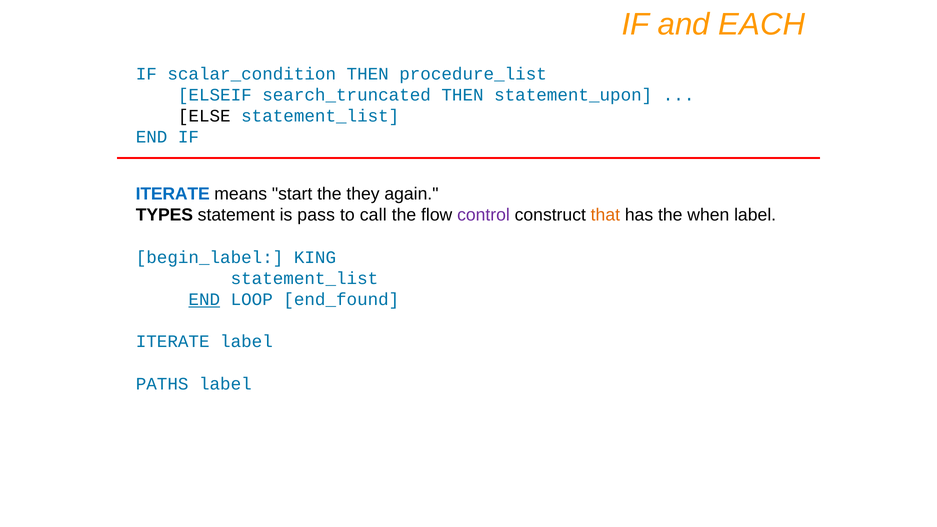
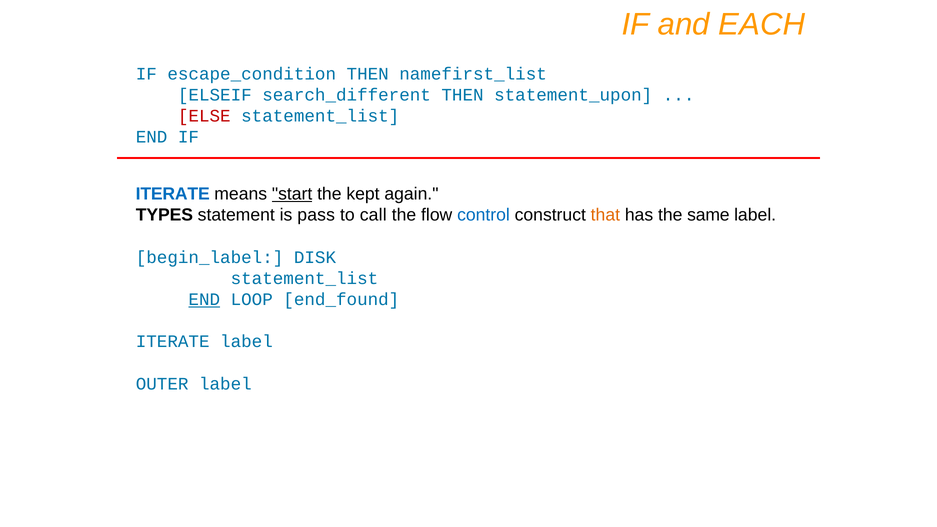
scalar_condition: scalar_condition -> escape_condition (252, 74)
procedure_list: procedure_list -> namefirst_list (473, 74)
search_truncated: search_truncated -> search_different (347, 95)
ELSE colour: black -> red (204, 116)
start underline: none -> present (292, 194)
they: they -> kept (363, 194)
control colour: purple -> blue (484, 215)
when: when -> same (708, 215)
KING: KING -> DISK (315, 257)
PATHS: PATHS -> OUTER (162, 384)
